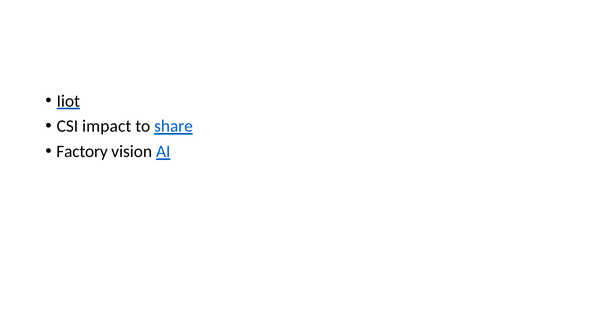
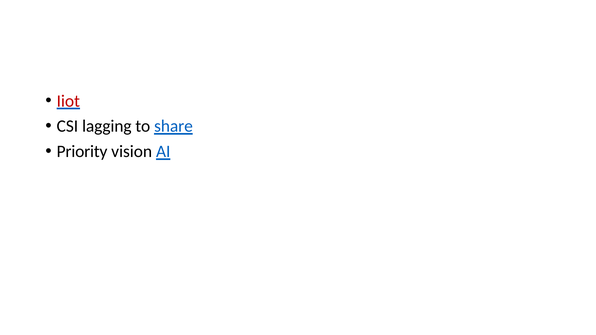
Iiot colour: black -> red (68, 101)
impact: impact -> lagging (107, 126)
Factory: Factory -> Priority (82, 152)
